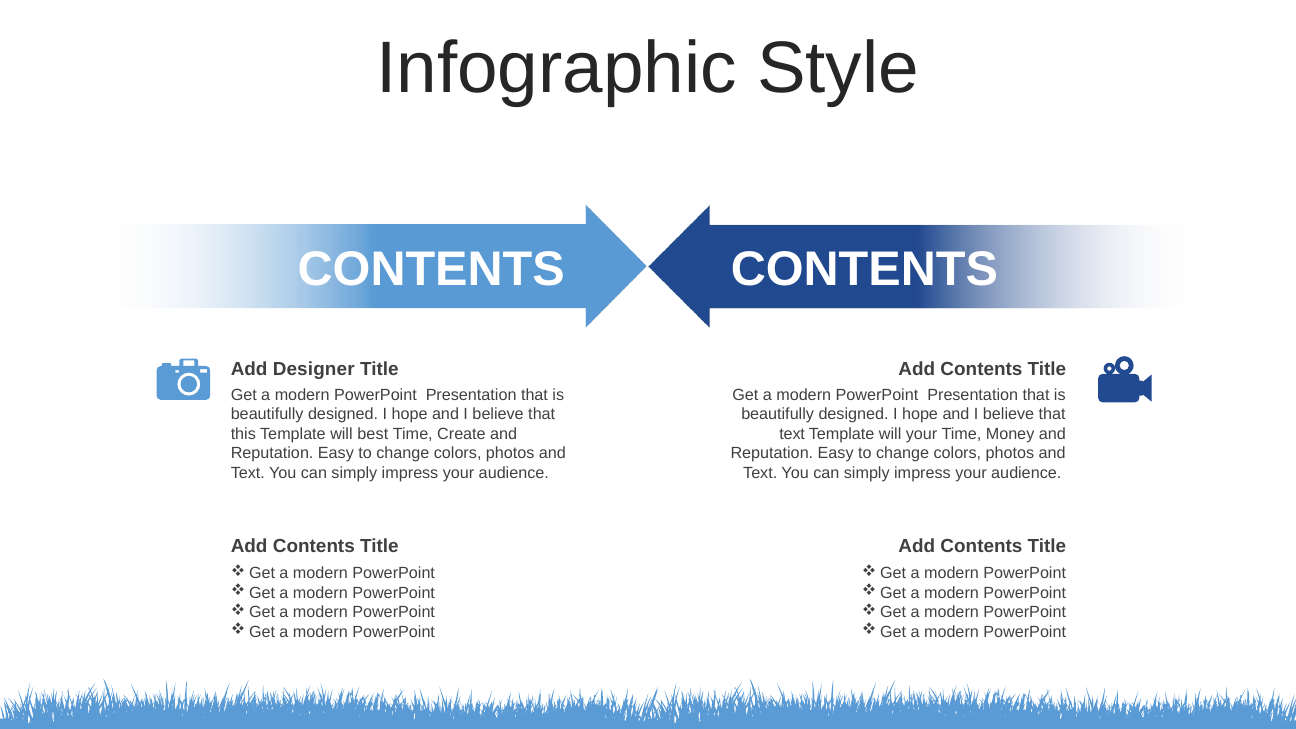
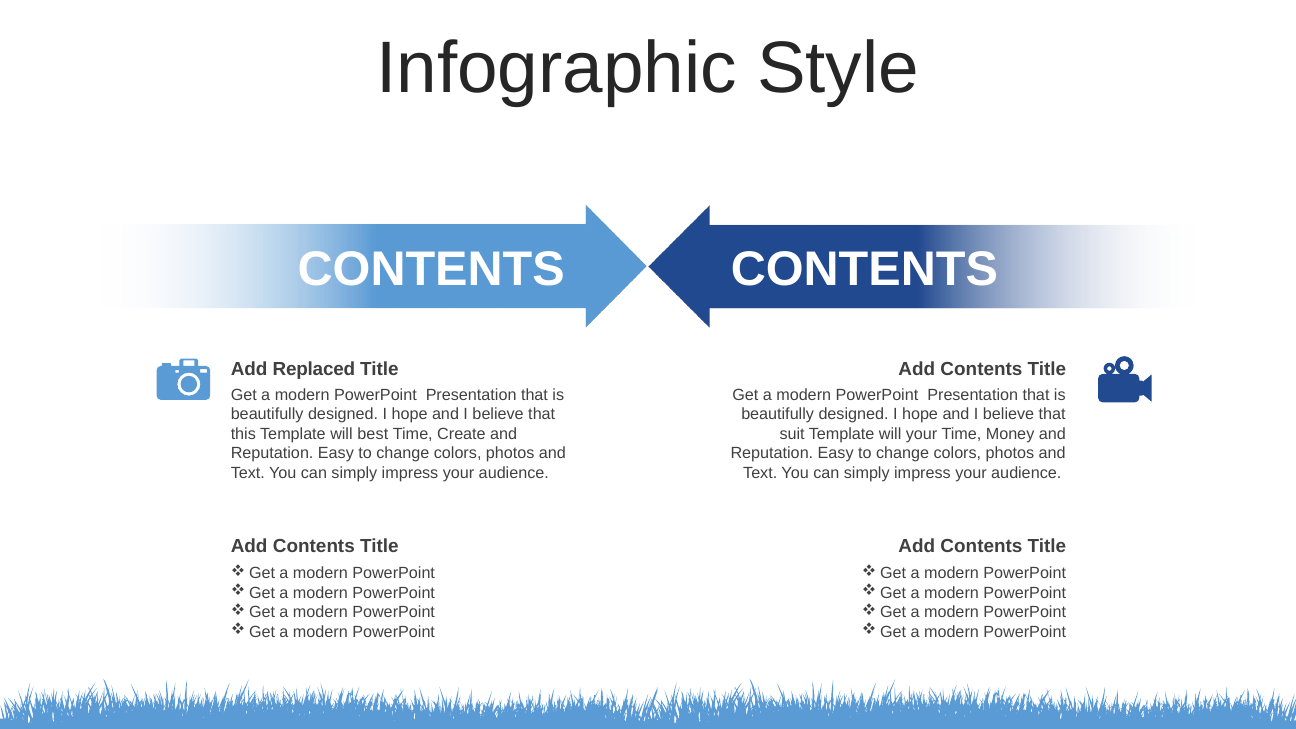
Designer: Designer -> Replaced (314, 370)
text: text -> suit (792, 434)
